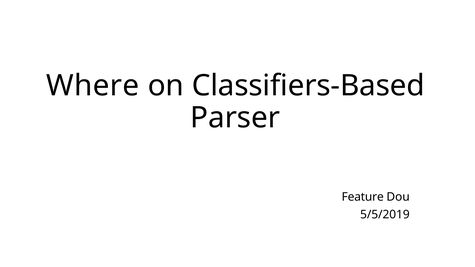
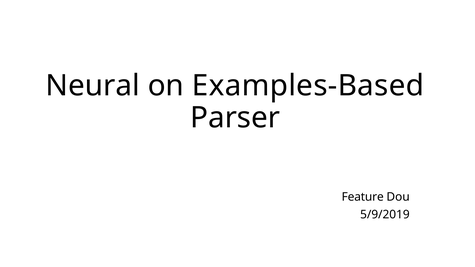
Where: Where -> Neural (93, 86)
Classifiers-Based: Classifiers-Based -> Examples-Based (308, 86)
5/5/2019: 5/5/2019 -> 5/9/2019 (385, 215)
